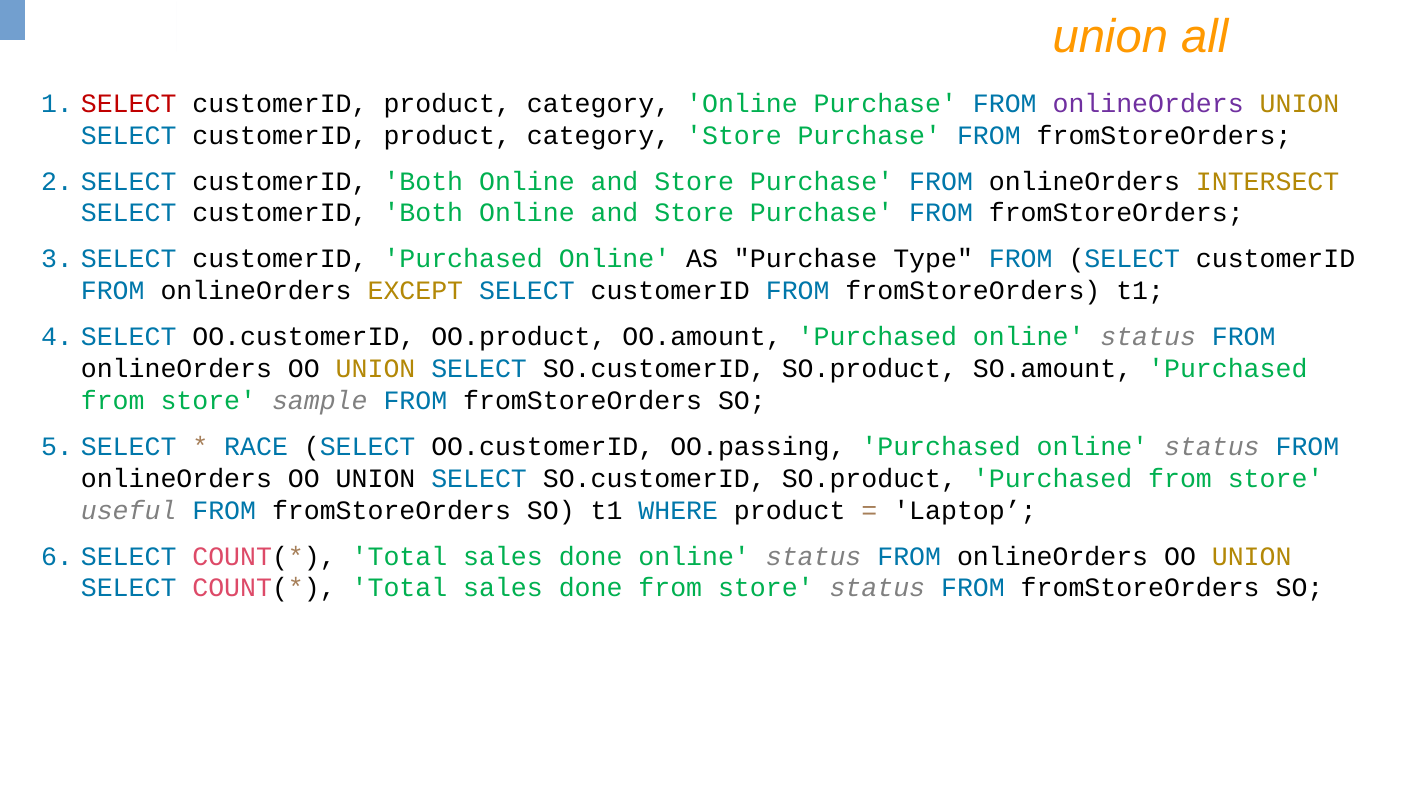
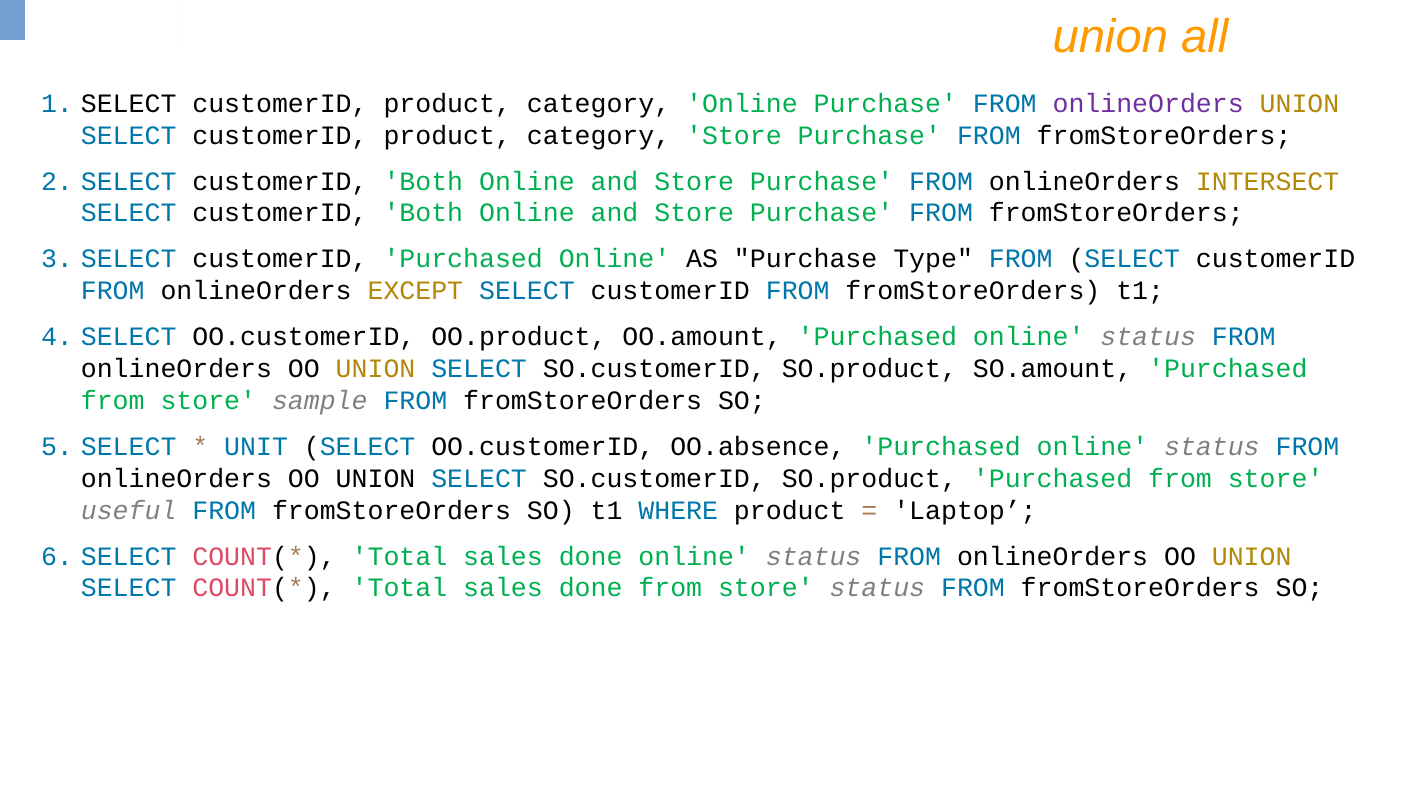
SELECT colour: red -> black (129, 104)
RACE: RACE -> UNIT (256, 447)
OO.passing: OO.passing -> OO.absence (758, 447)
